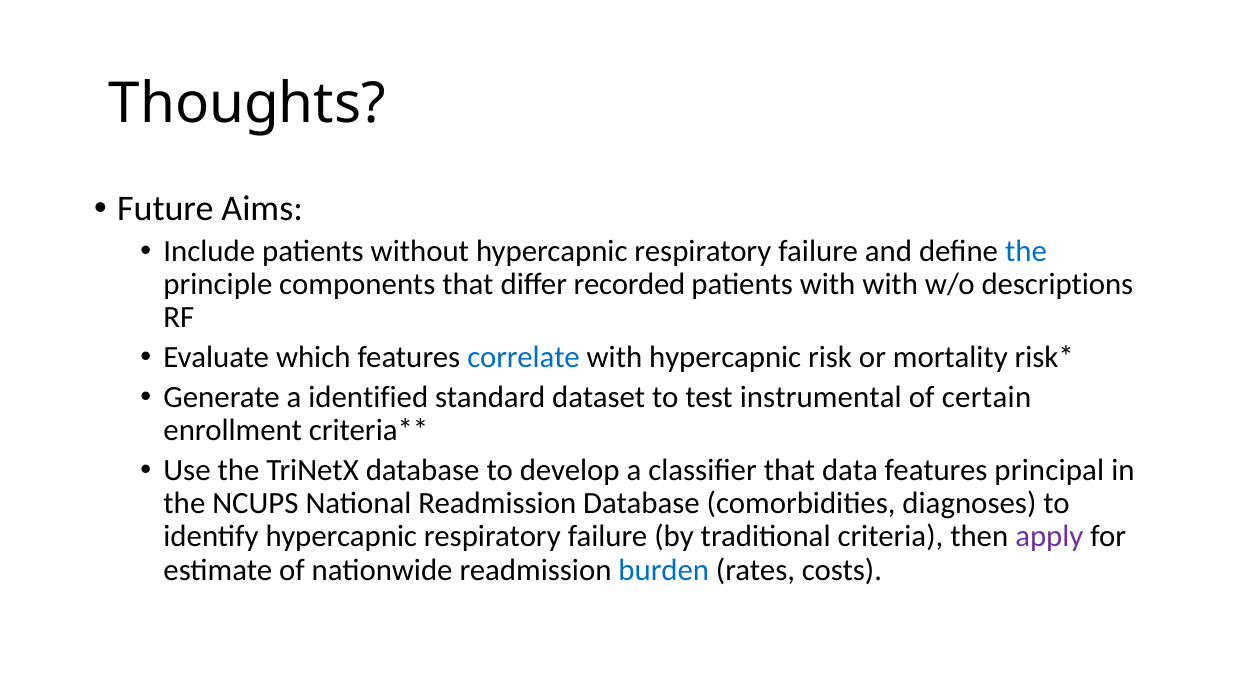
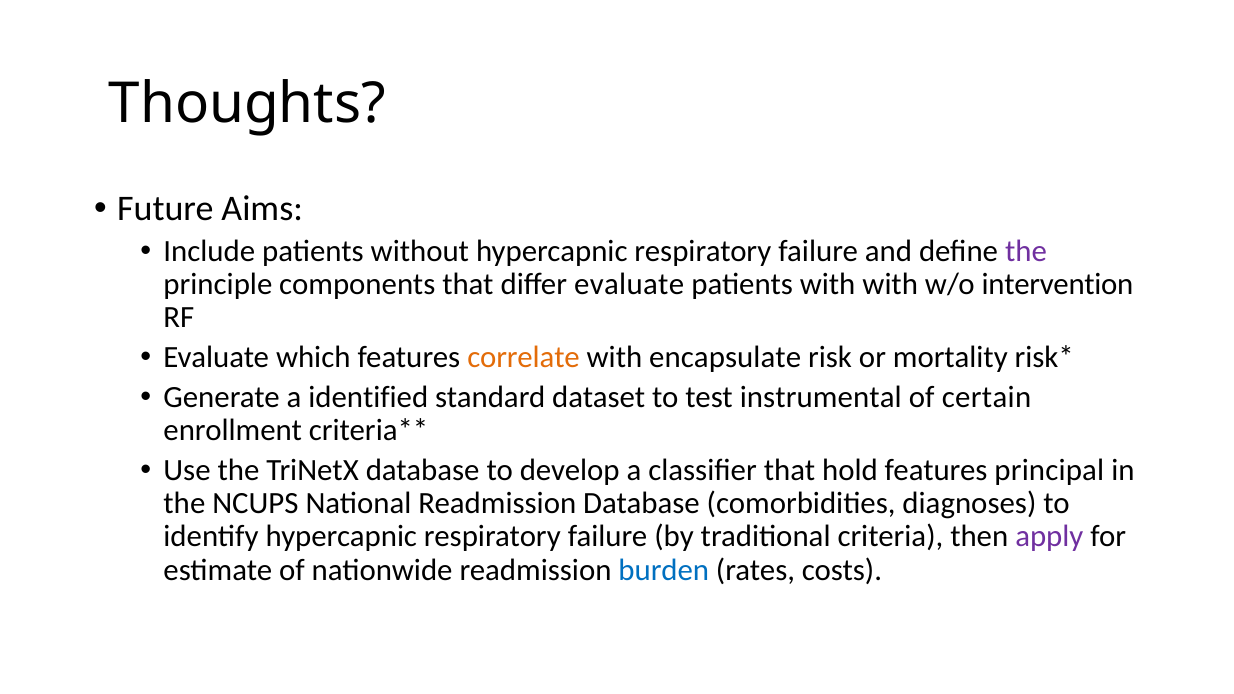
the colour: blue -> purple (1026, 251)
differ recorded: recorded -> evaluate (629, 284)
descriptions: descriptions -> intervention (1058, 284)
correlate colour: blue -> orange (524, 357)
with hypercapnic: hypercapnic -> encapsulate (725, 357)
data: data -> hold (850, 470)
